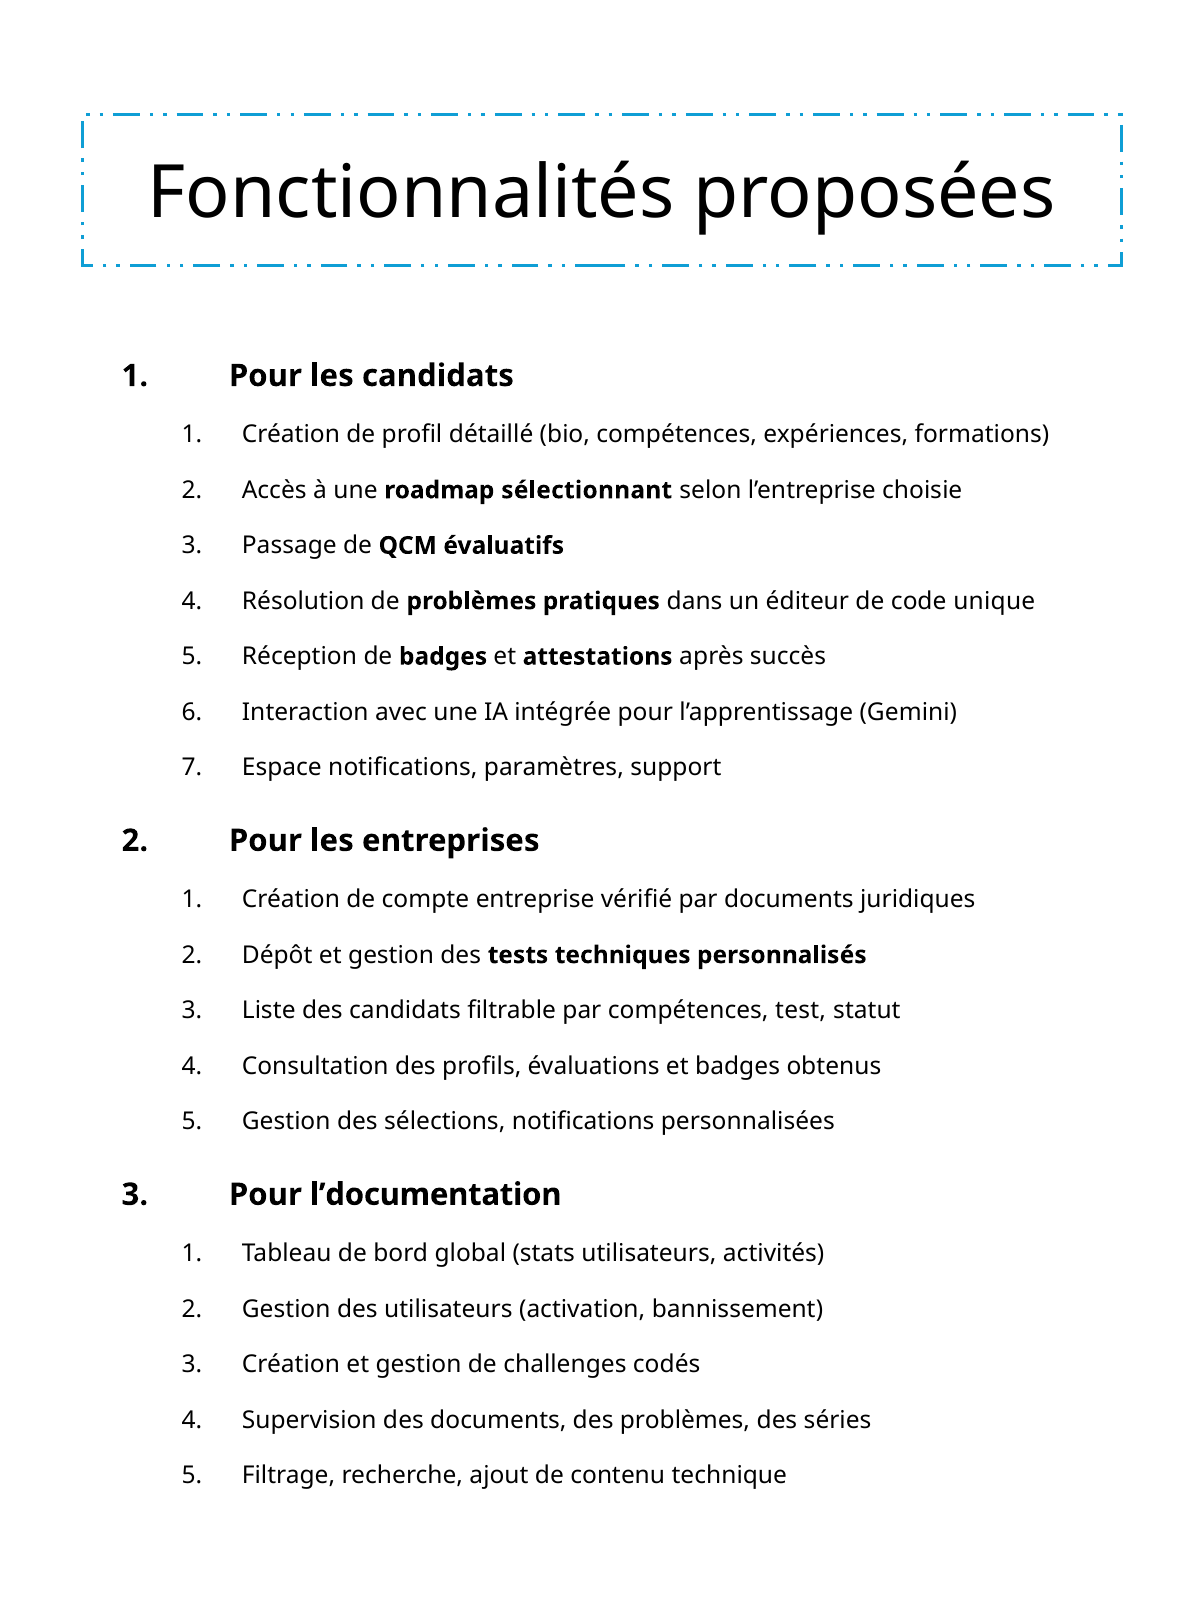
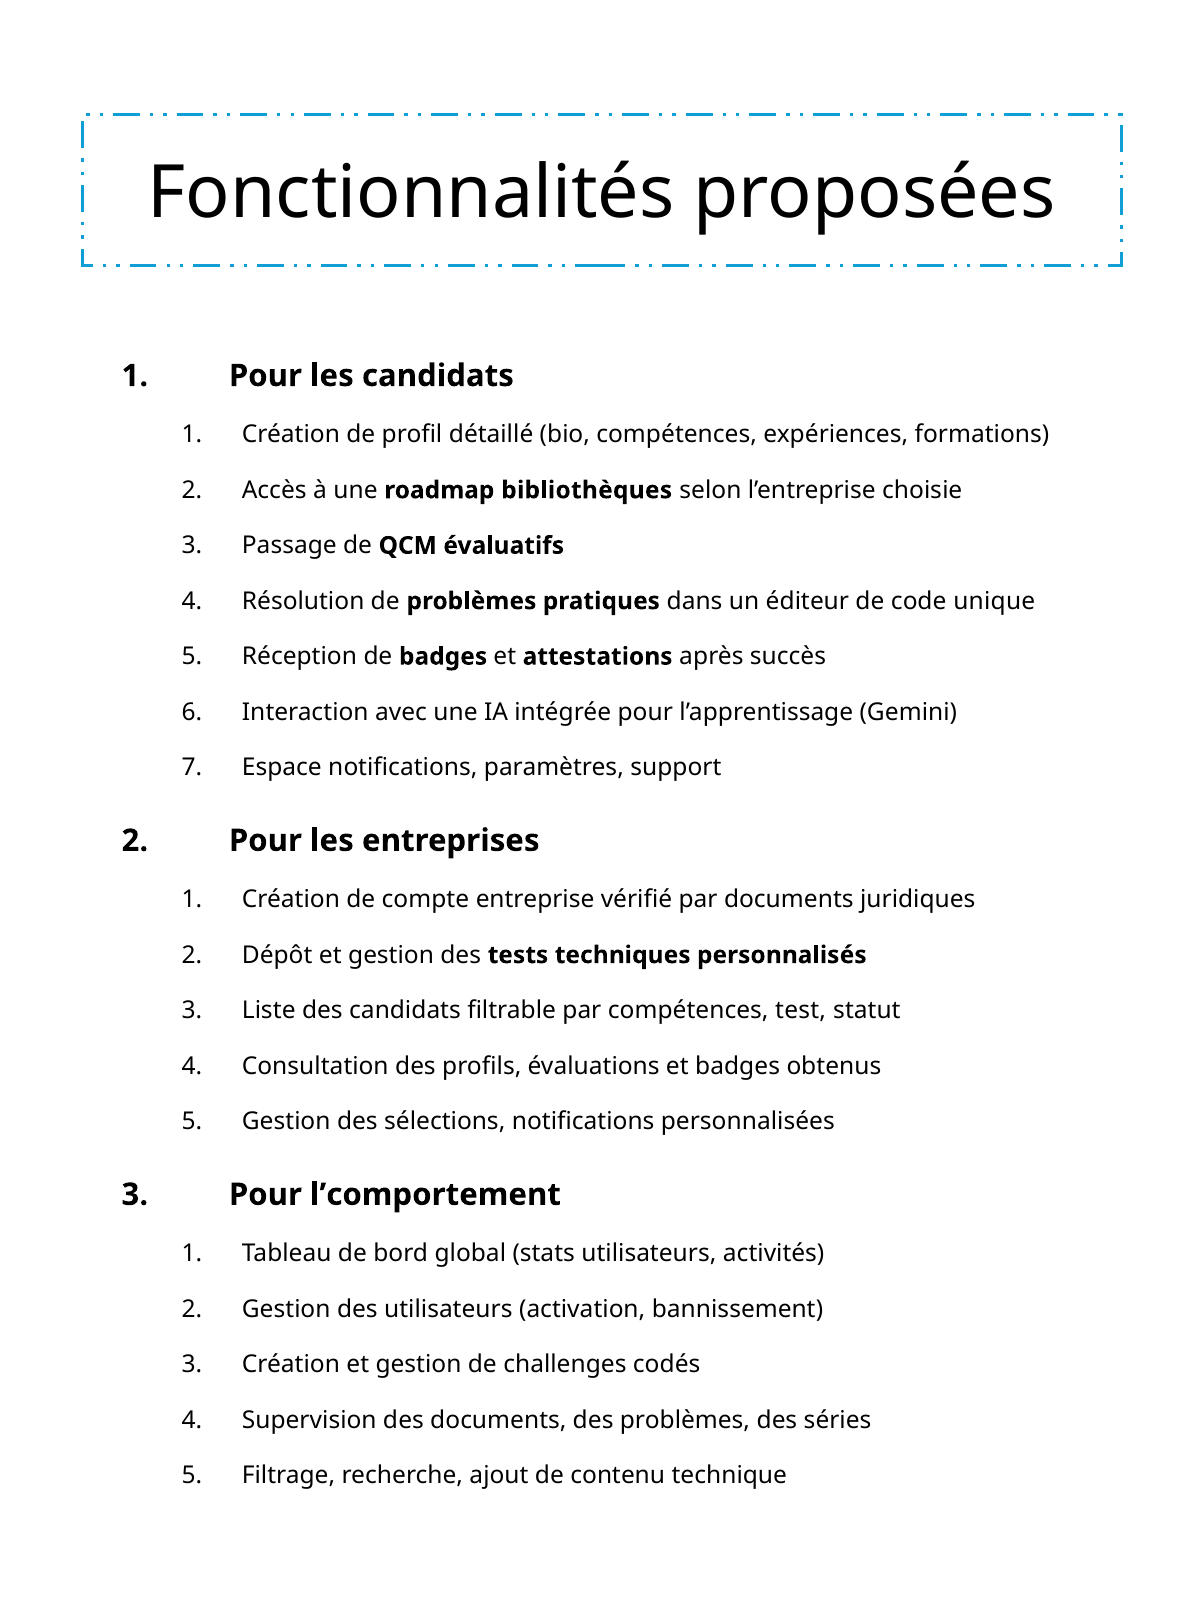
sélectionnant: sélectionnant -> bibliothèques (587, 490)
l’documentation: l’documentation -> l’comportement (436, 1194)
